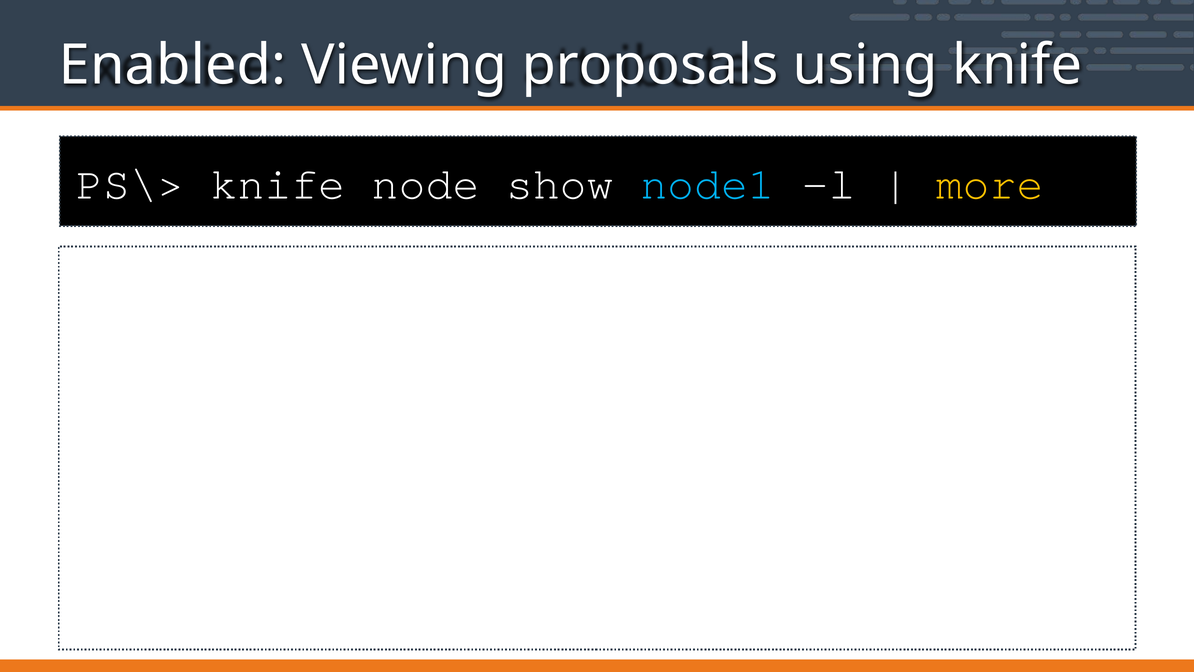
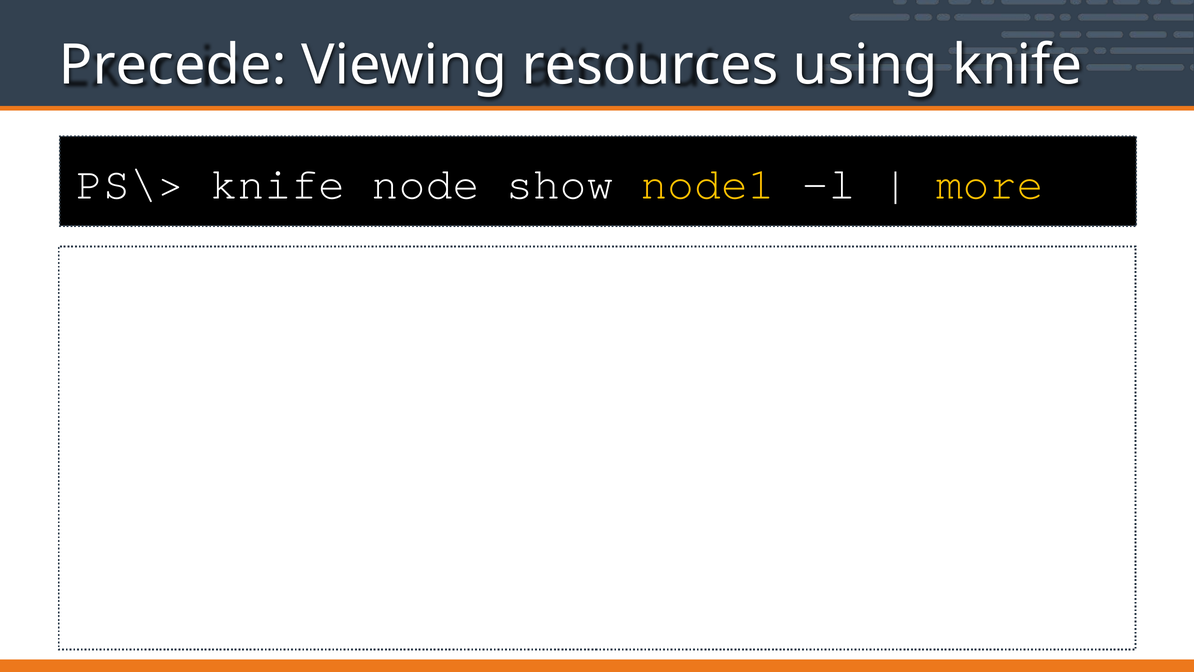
Enabled: Enabled -> Precede (173, 65)
proposals: proposals -> resources (650, 65)
node1 colour: light blue -> yellow (708, 184)
